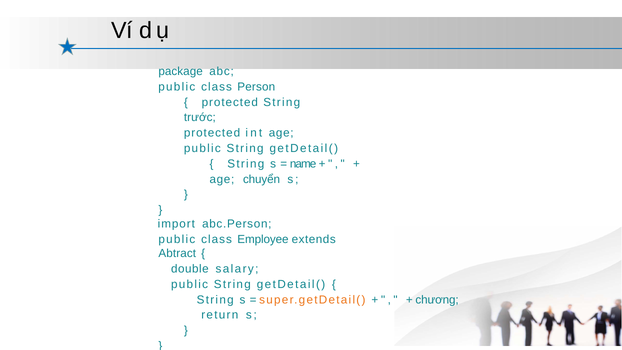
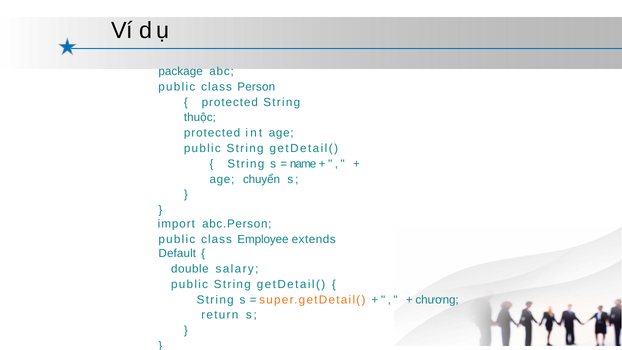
trước: trước -> thuộc (200, 118)
Abtract: Abtract -> Default (177, 253)
